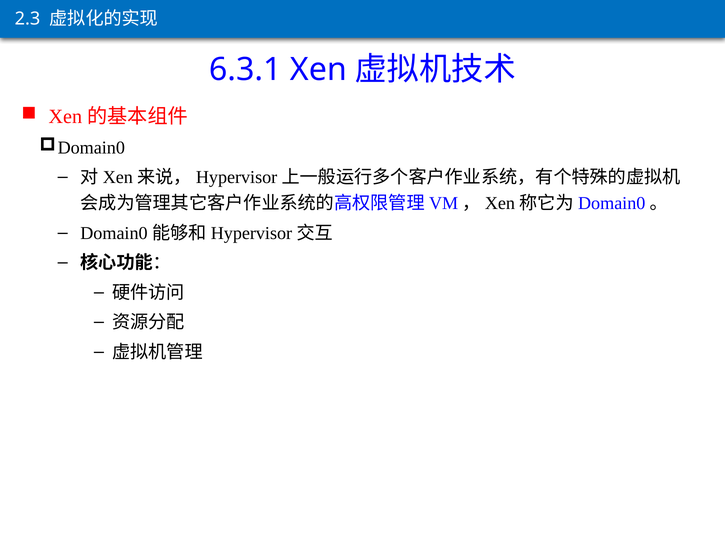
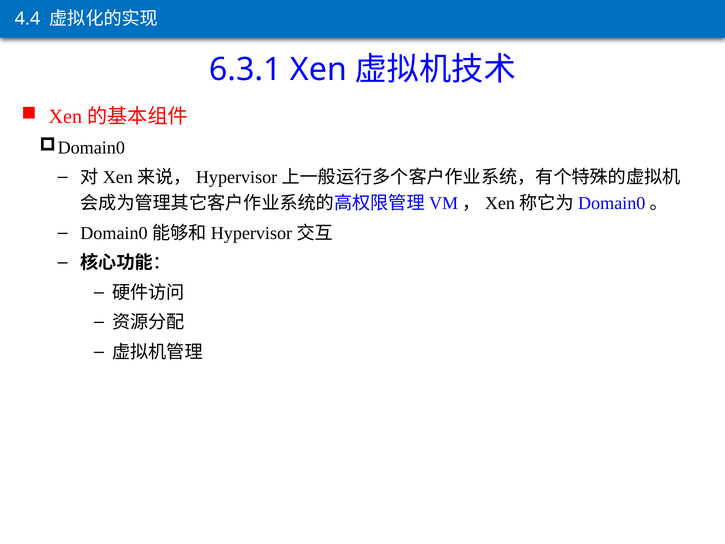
2.3: 2.3 -> 4.4 (28, 19)
